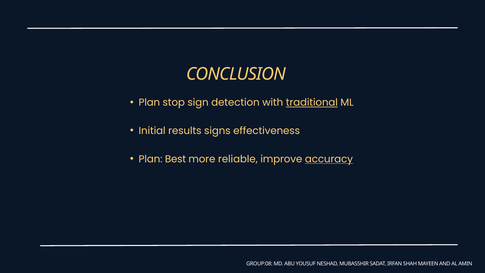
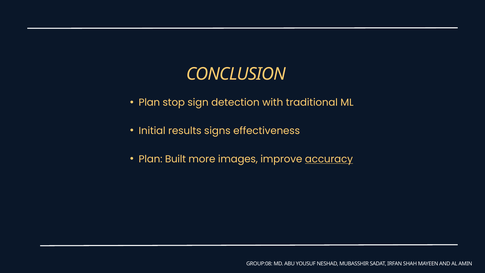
traditional underline: present -> none (312, 102)
Best: Best -> Built (175, 159)
reliable: reliable -> images (238, 159)
